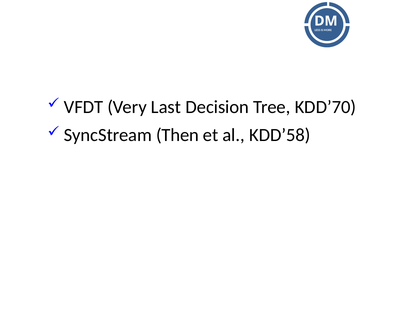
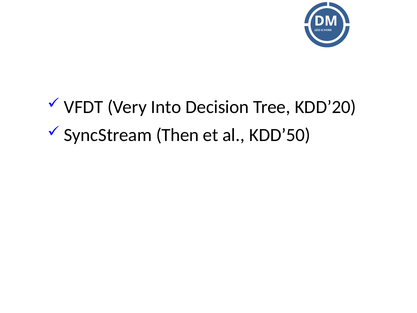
Last: Last -> Into (166, 107)
KDD’70: KDD’70 -> KDD’20 (325, 107)
KDD’58: KDD’58 -> KDD’50 (280, 135)
